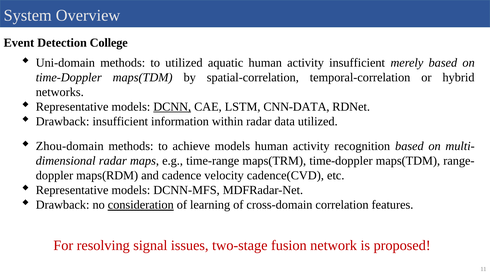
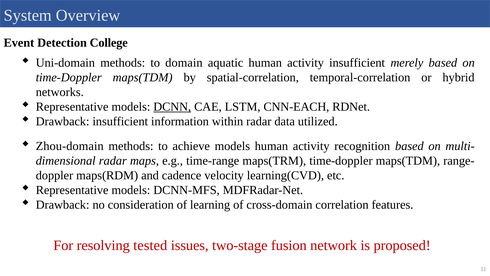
to utilized: utilized -> domain (184, 63)
CNN-DATA: CNN-DATA -> CNN-EACH (296, 107)
cadence(CVD: cadence(CVD -> learning(CVD (285, 175)
consideration underline: present -> none (141, 205)
signal: signal -> tested (150, 245)
